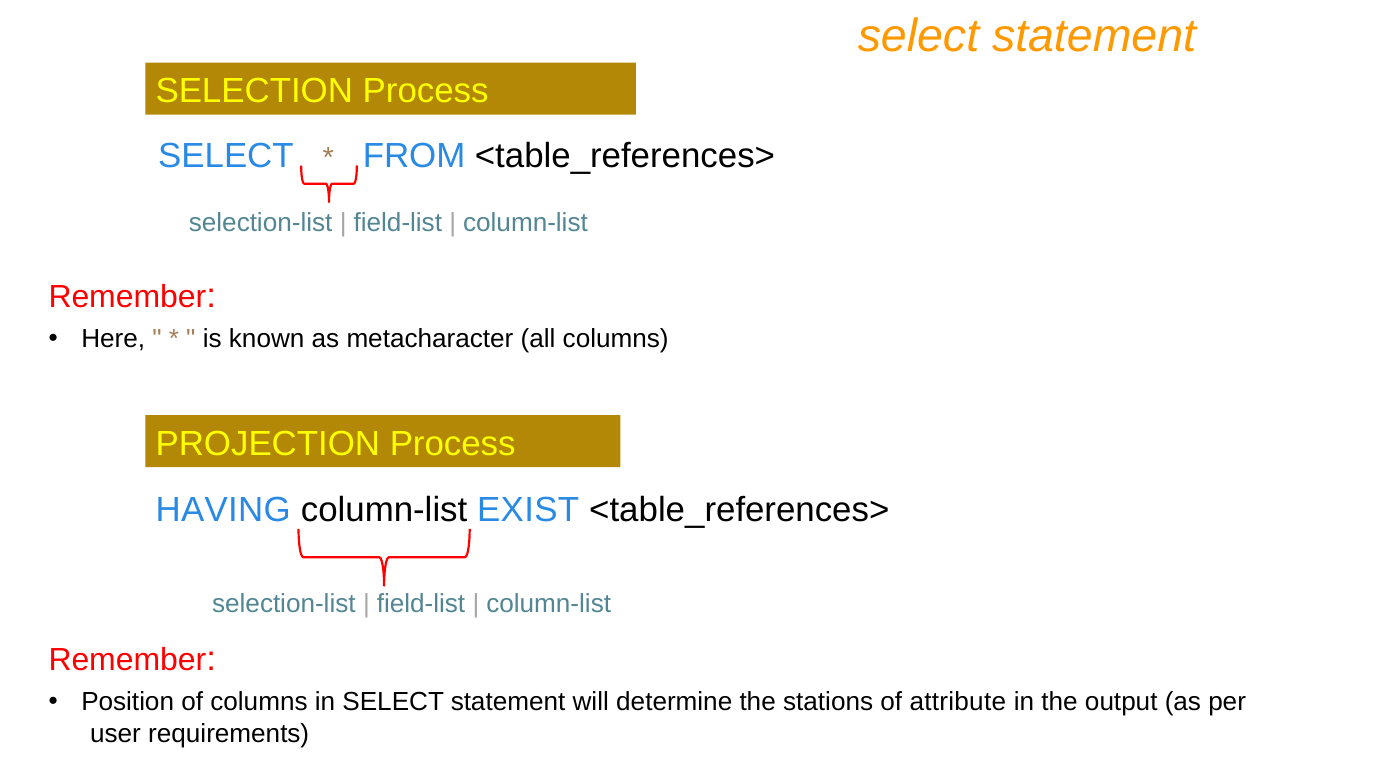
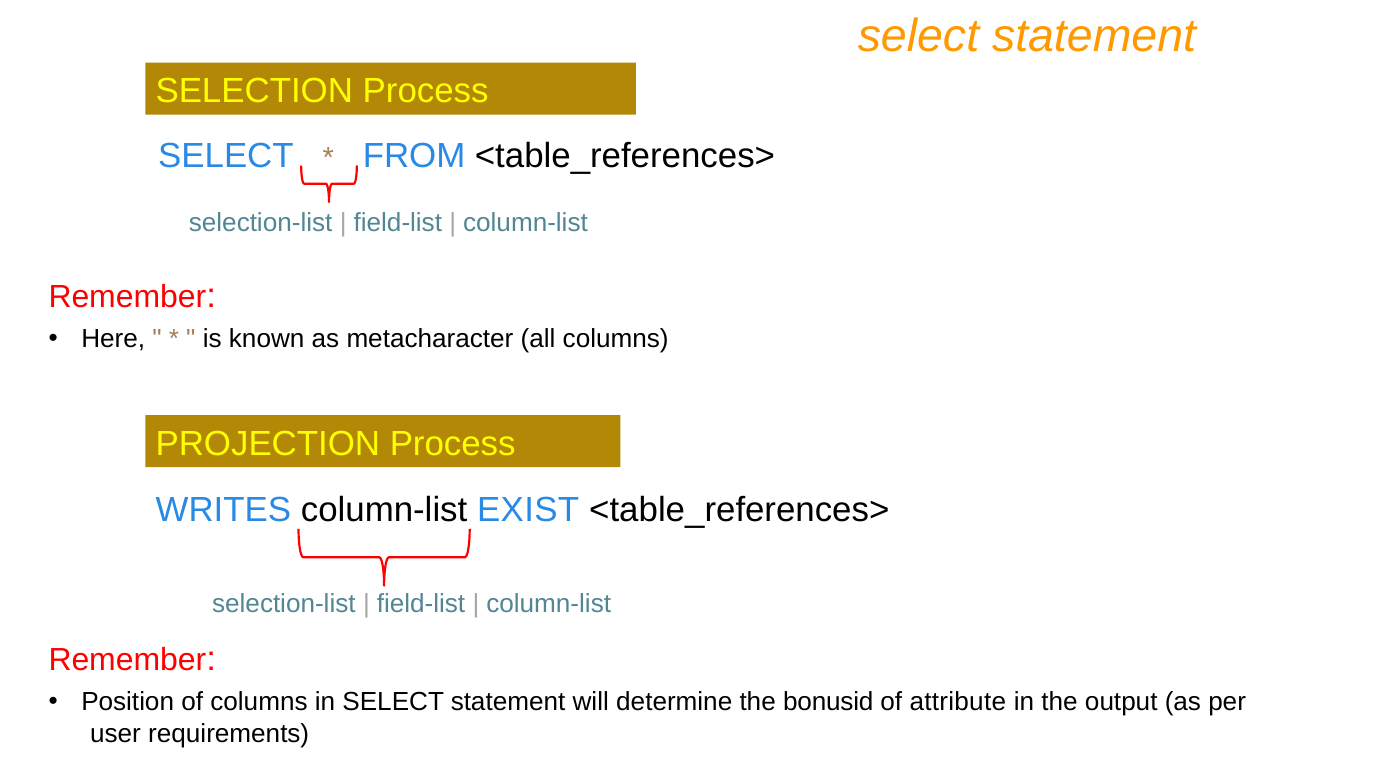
HAVING: HAVING -> WRITES (223, 510)
stations: stations -> bonusid (828, 702)
